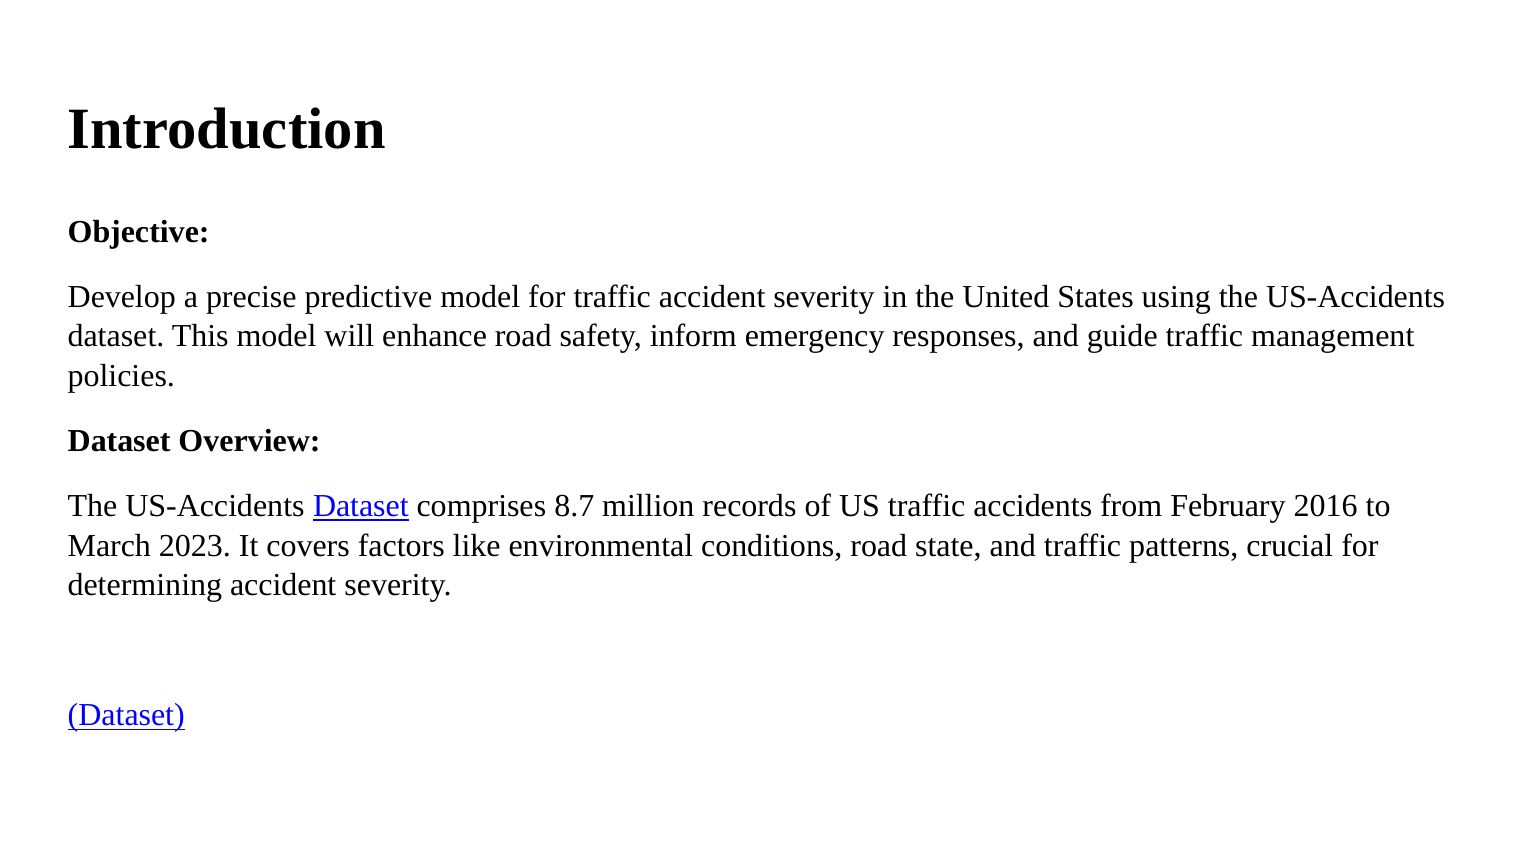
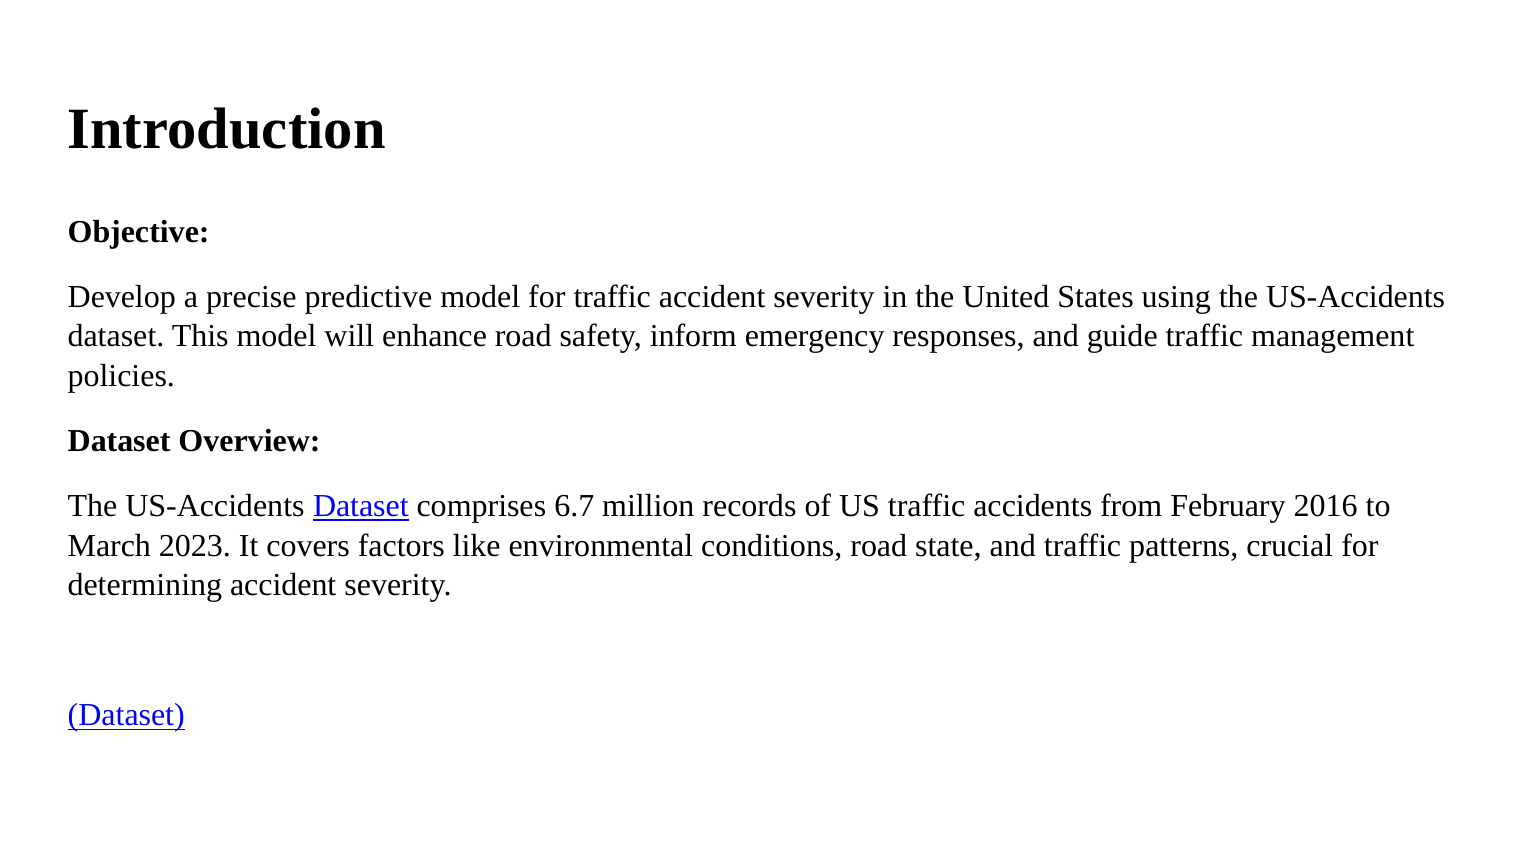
8.7: 8.7 -> 6.7 (574, 506)
